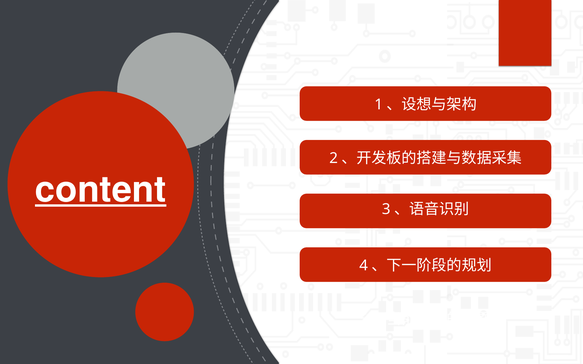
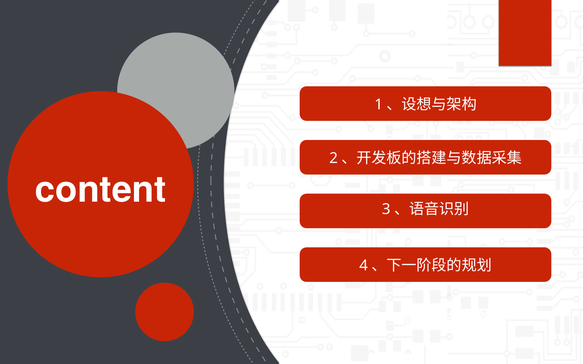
content underline: present -> none (101, 190)
